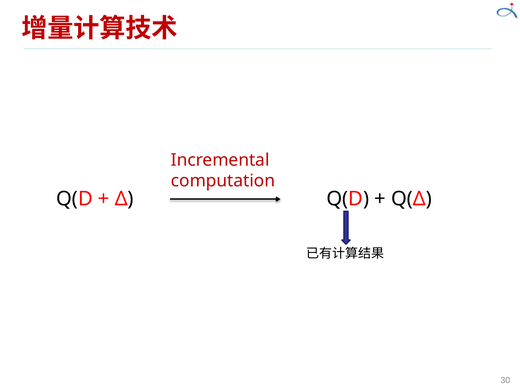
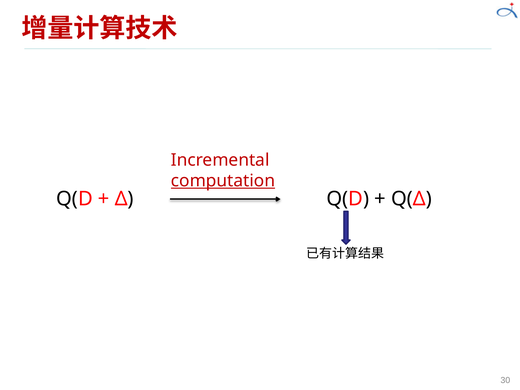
computation underline: none -> present (223, 181)
